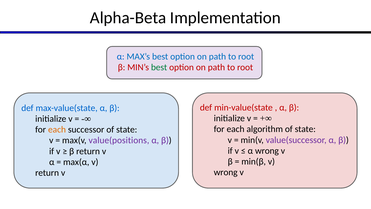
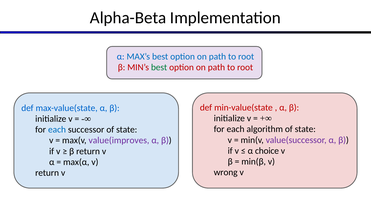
each colour: orange -> blue (57, 129)
value(positions: value(positions -> value(improves (119, 140)
α wrong: wrong -> choice (267, 150)
